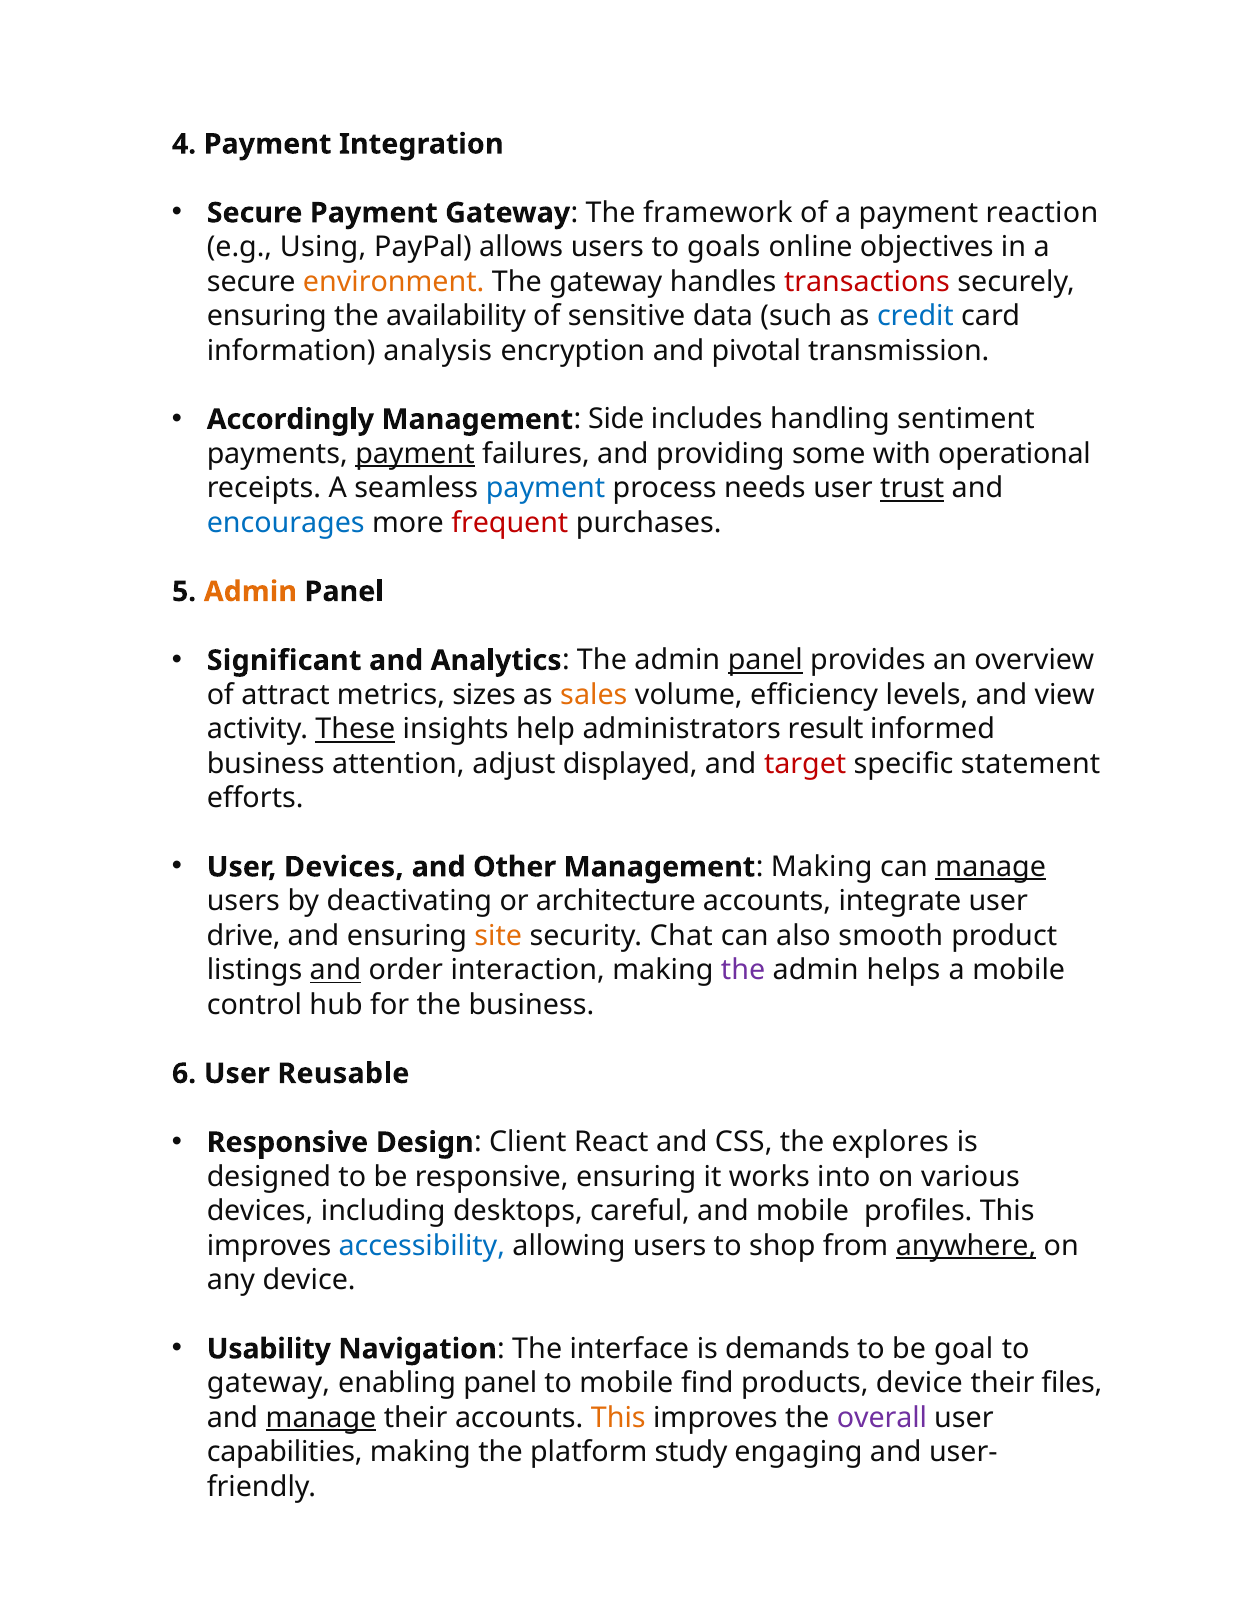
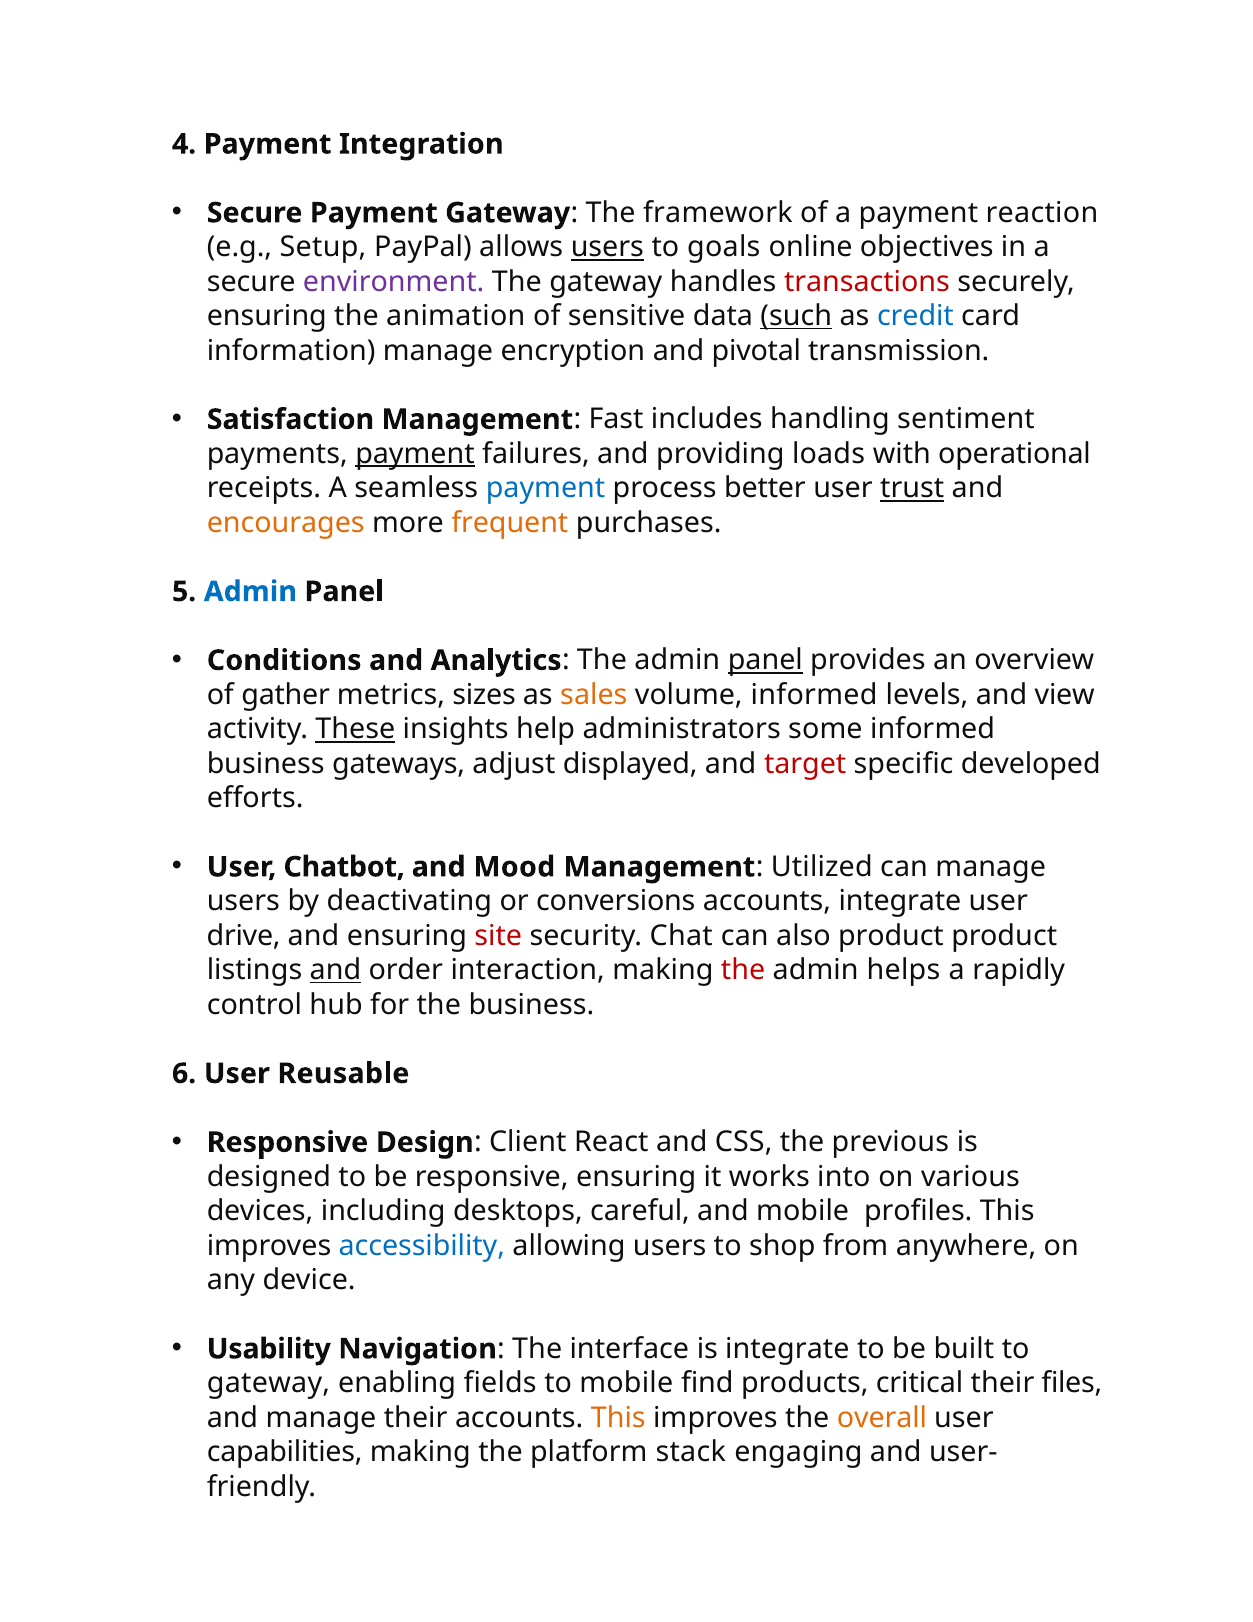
Using: Using -> Setup (323, 247)
users underline: none -> present (607, 247)
environment colour: orange -> purple (394, 282)
availability: availability -> animation (456, 316)
such underline: none -> present (796, 316)
information analysis: analysis -> manage (438, 351)
Accordingly: Accordingly -> Satisfaction (290, 419)
Side: Side -> Fast (616, 419)
some: some -> loads (829, 454)
needs: needs -> better (765, 488)
encourages colour: blue -> orange (286, 523)
frequent colour: red -> orange (510, 523)
Admin colour: orange -> blue (250, 591)
Significant: Significant -> Conditions (284, 660)
attract: attract -> gather (286, 695)
volume efficiency: efficiency -> informed (814, 695)
result: result -> some (825, 729)
attention: attention -> gateways (399, 764)
statement: statement -> developed (1031, 764)
User Devices: Devices -> Chatbot (344, 867)
Other: Other -> Mood (514, 867)
Management Making: Making -> Utilized (822, 867)
manage underline: present -> none (991, 867)
architecture: architecture -> conversions (616, 901)
site colour: orange -> red (498, 936)
also smooth: smooth -> product (891, 936)
the colour: purple -> red (743, 970)
a mobile: mobile -> rapidly (1019, 970)
explores: explores -> previous (890, 1142)
anywhere underline: present -> none (966, 1245)
is demands: demands -> integrate (787, 1349)
goal: goal -> built (964, 1349)
enabling panel: panel -> fields (500, 1383)
products device: device -> critical (920, 1383)
manage underline: present -> none (321, 1417)
overall colour: purple -> orange (882, 1417)
study: study -> stack (691, 1452)
